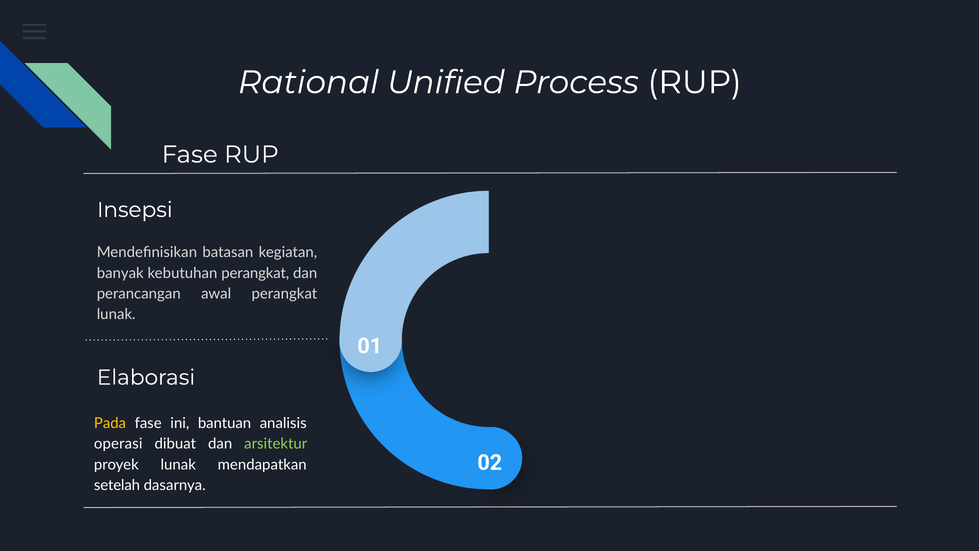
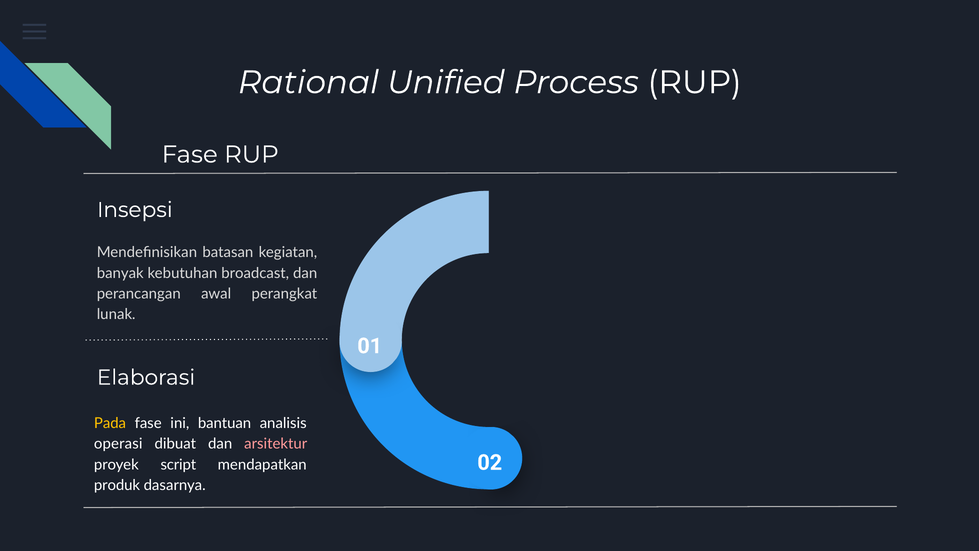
kebutuhan perangkat: perangkat -> broadcast (255, 273)
arsitektur colour: light green -> pink (276, 444)
proyek lunak: lunak -> script (178, 464)
setelah: setelah -> produk (117, 485)
